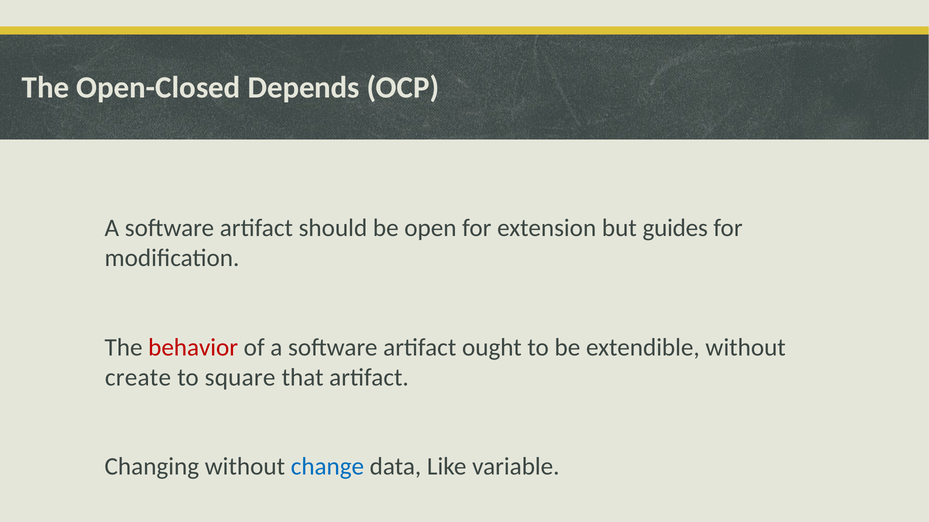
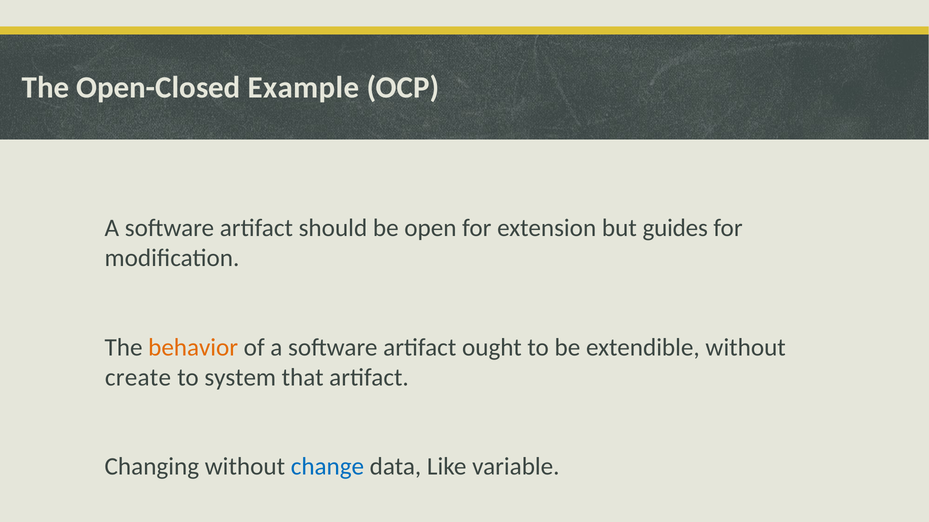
Depends: Depends -> Example (304, 88)
behavior colour: red -> orange (193, 348)
square: square -> system (240, 378)
